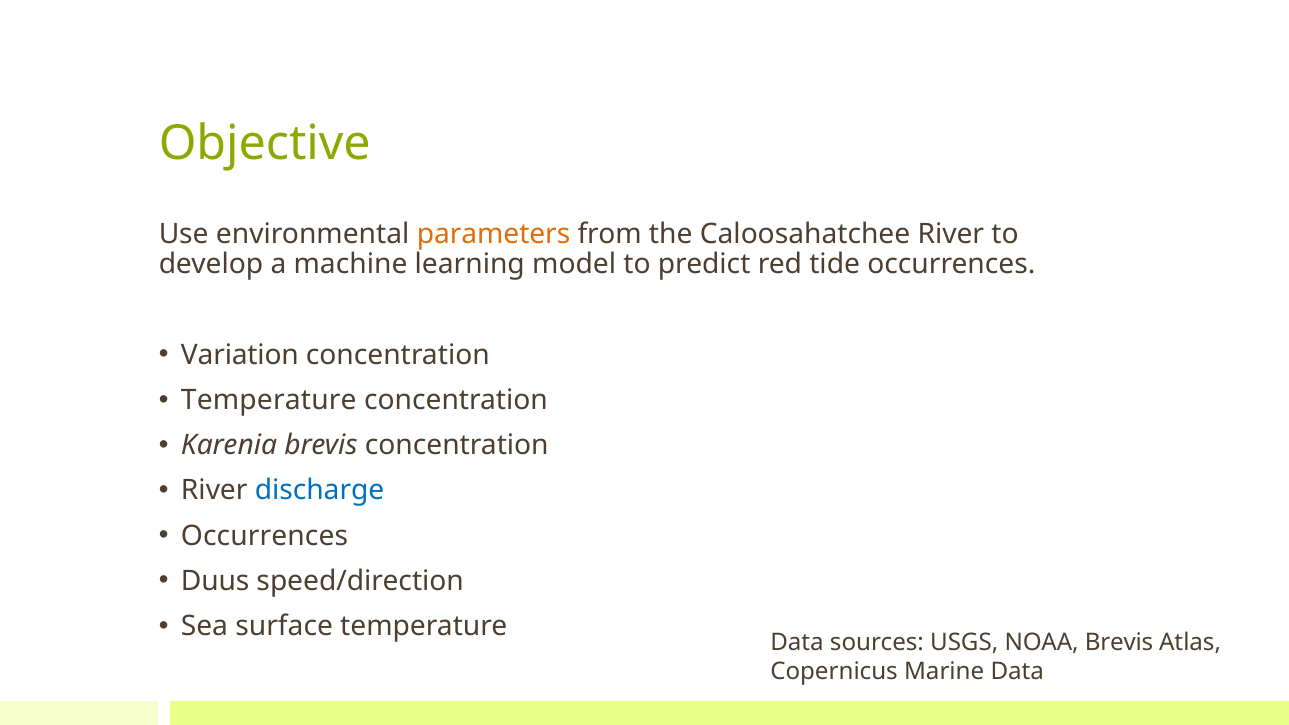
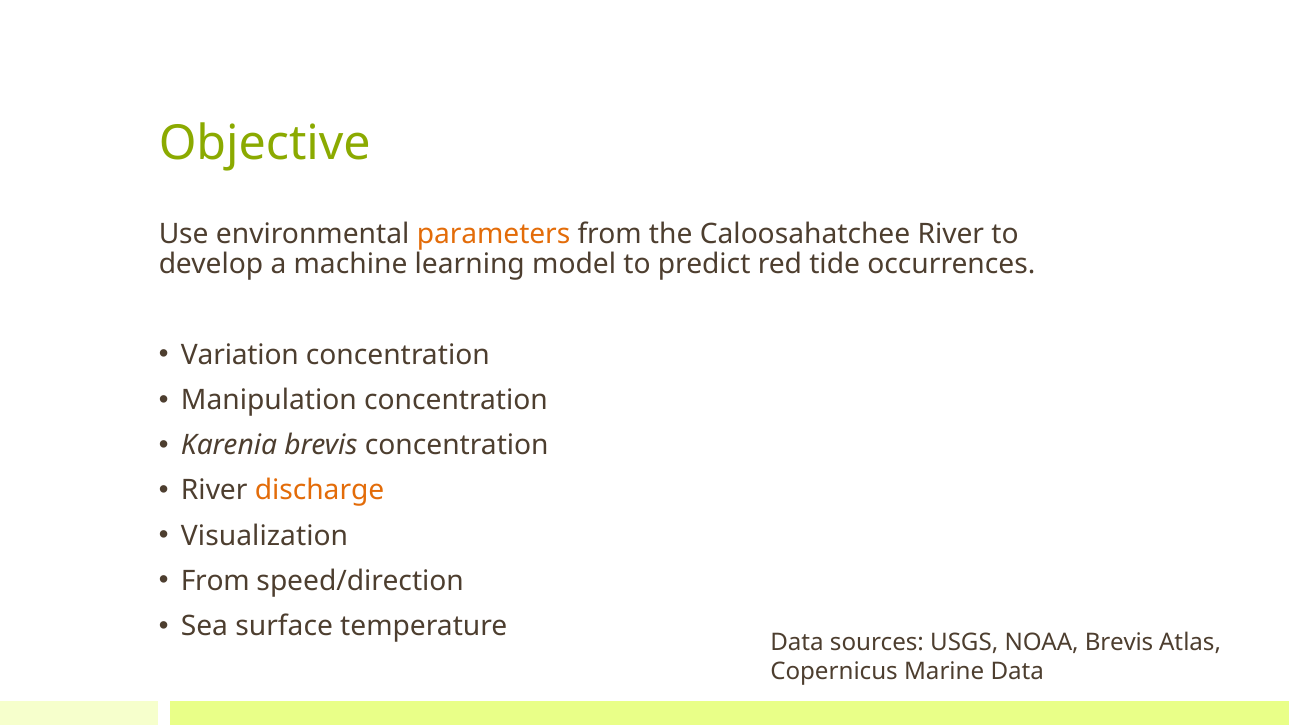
Temperature: Temperature -> Manipulation (269, 400)
discharge colour: blue -> orange (320, 491)
Occurrences: Occurrences -> Visualization (265, 536)
Duus: Duus -> From (215, 581)
